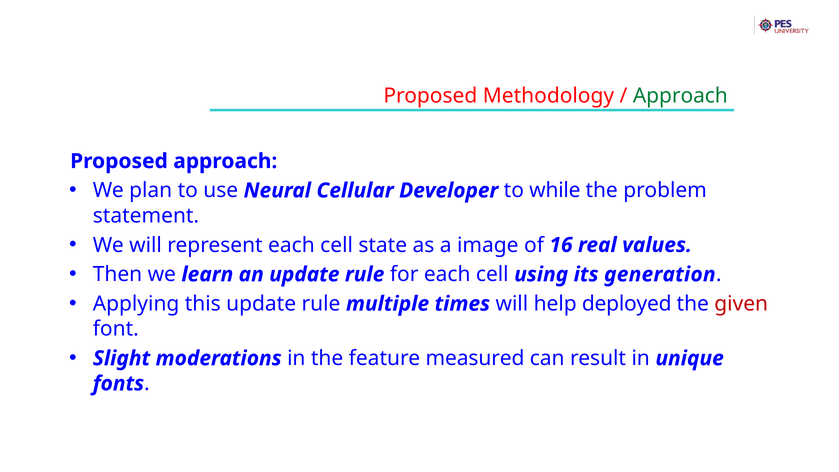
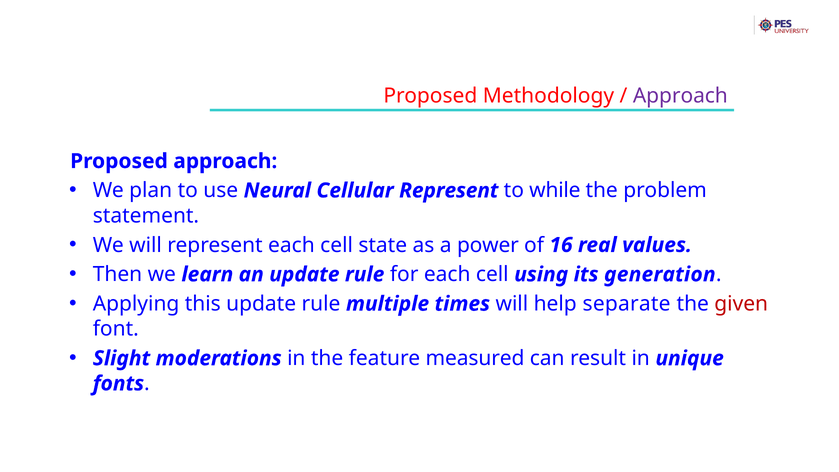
Approach colour: green -> purple (680, 96)
Cellular Developer: Developer -> Represent (449, 191)
image: image -> power (488, 245)
deployed: deployed -> separate (627, 304)
